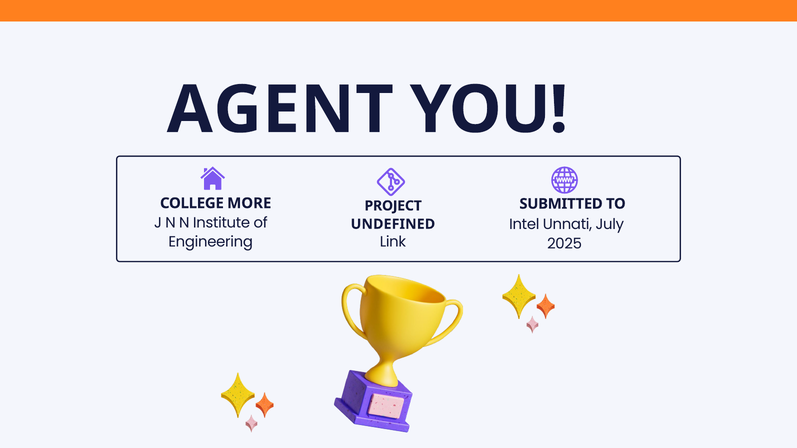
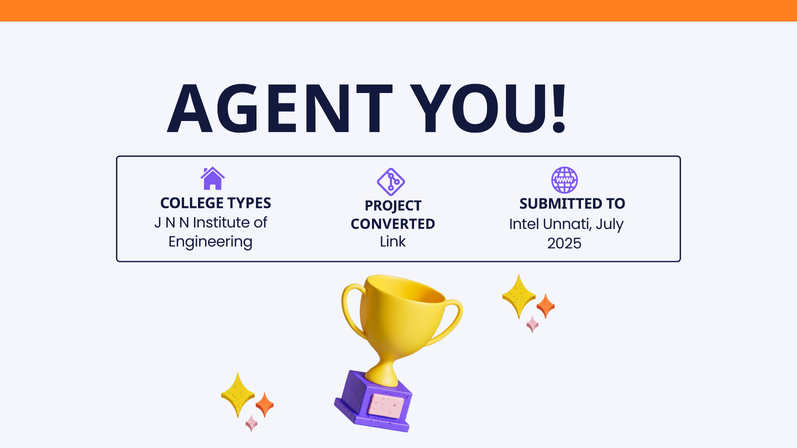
MORE: MORE -> TYPES (249, 203)
UNDEFINED: UNDEFINED -> CONVERTED (393, 224)
